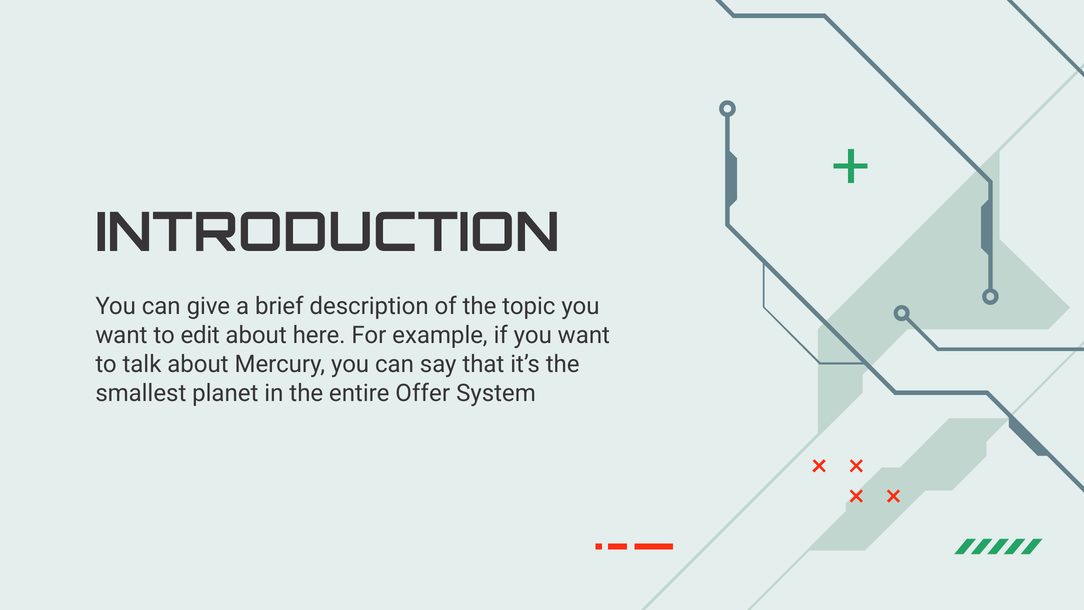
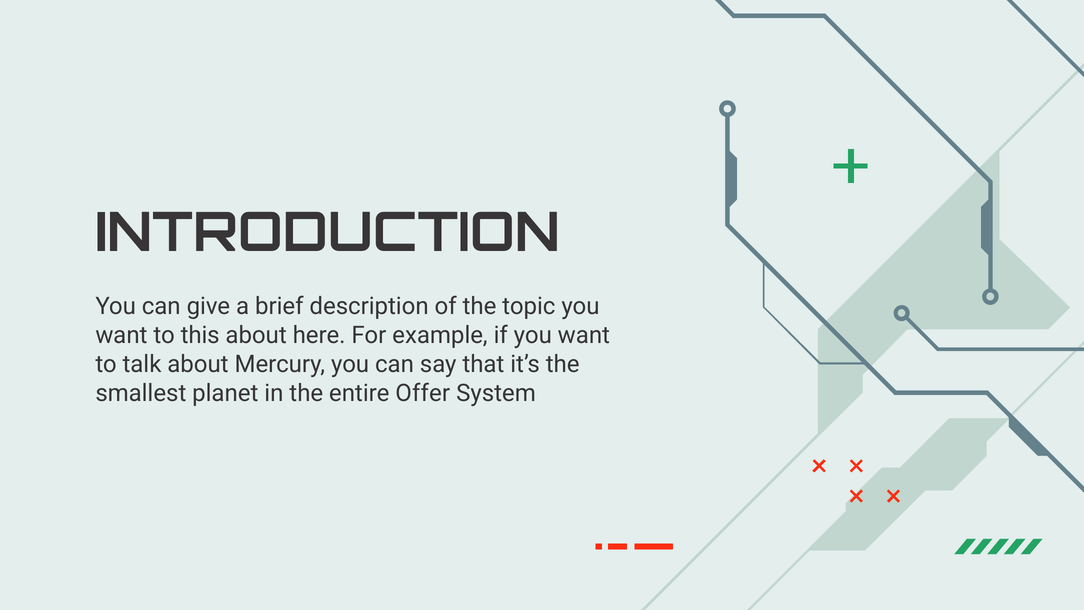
edit: edit -> this (200, 335)
